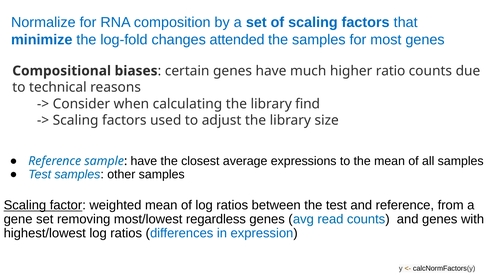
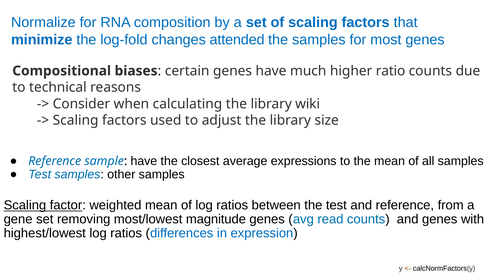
find: find -> wiki (308, 104)
regardless: regardless -> magnitude (216, 219)
